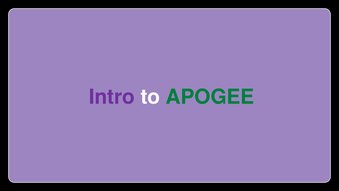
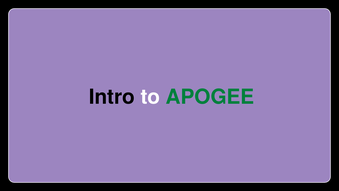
Intro colour: purple -> black (112, 97)
